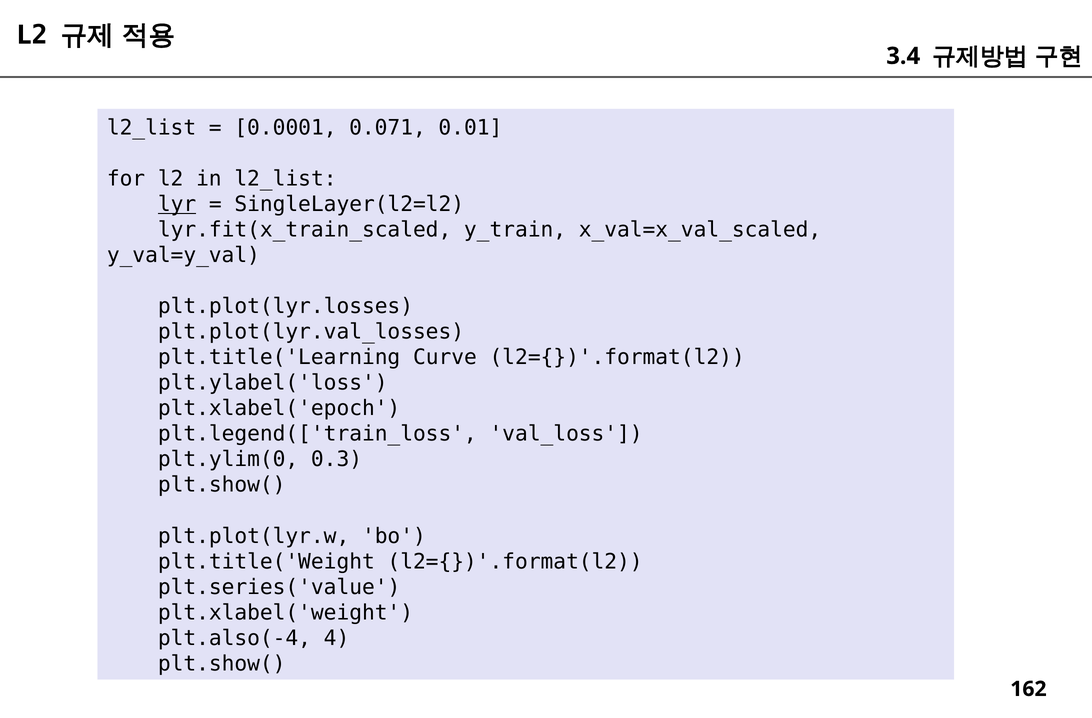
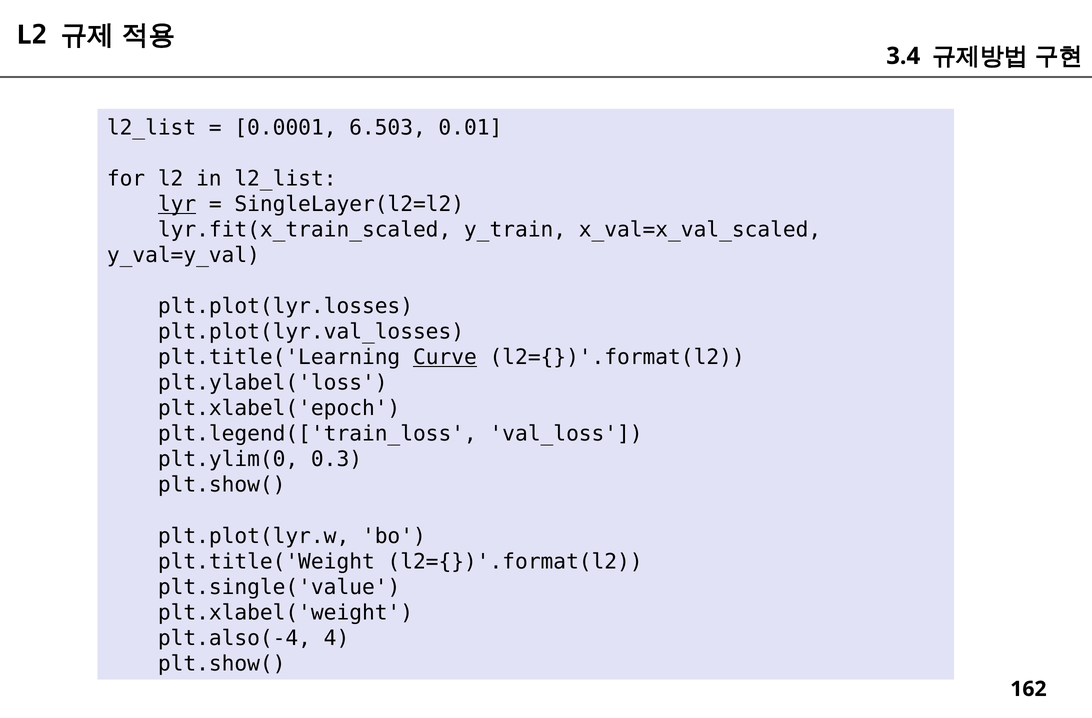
0.071: 0.071 -> 6.503 (388, 128)
Curve underline: none -> present (445, 357)
plt.series('value: plt.series('value -> plt.single('value (279, 586)
